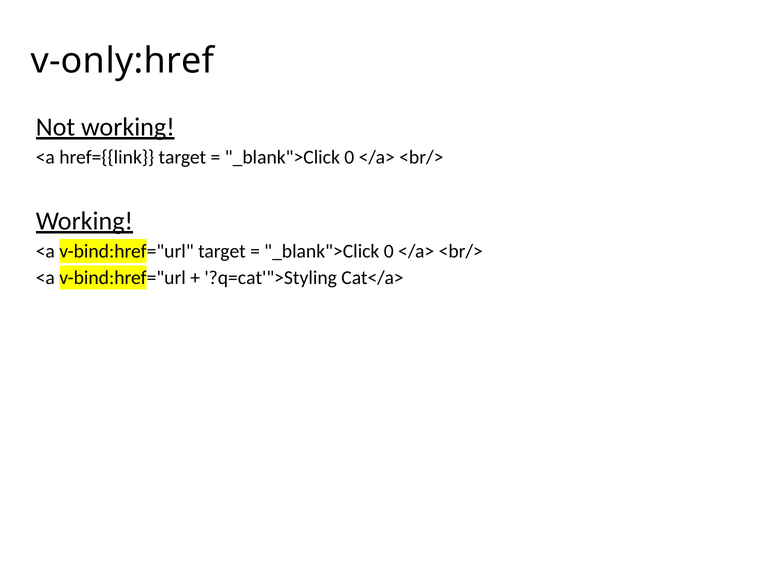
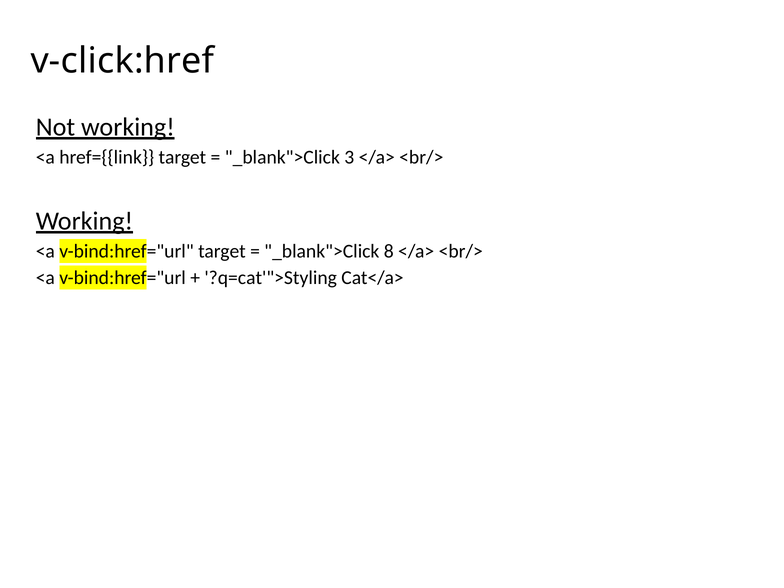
v-only:href: v-only:href -> v-click:href (122, 61)
0: 0 -> 3 (349, 157)
0: 0 -> 8 (389, 251)
